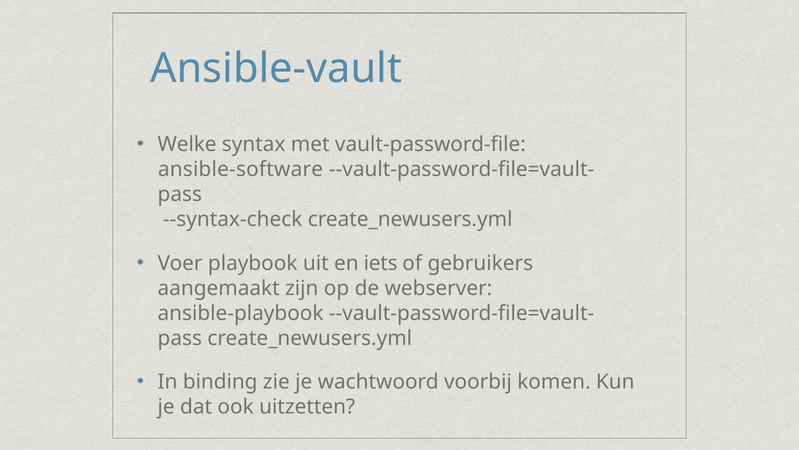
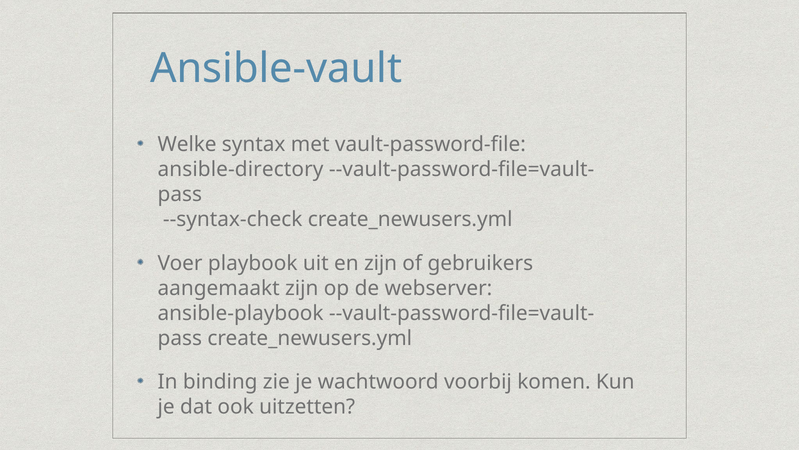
ansible-software: ansible-software -> ansible-directory (241, 169)
en iets: iets -> zijn (381, 263)
